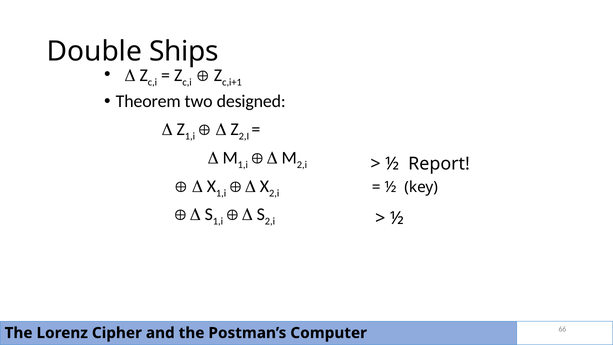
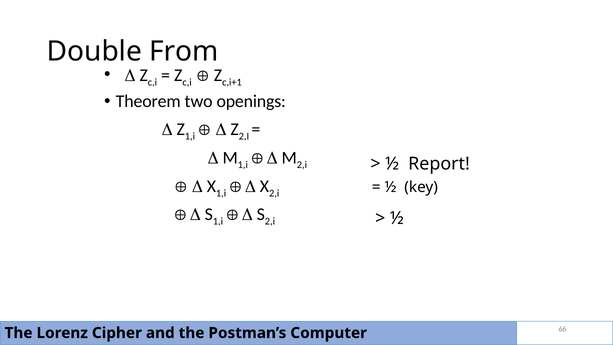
Ships: Ships -> From (184, 51)
designed: designed -> openings (251, 102)
